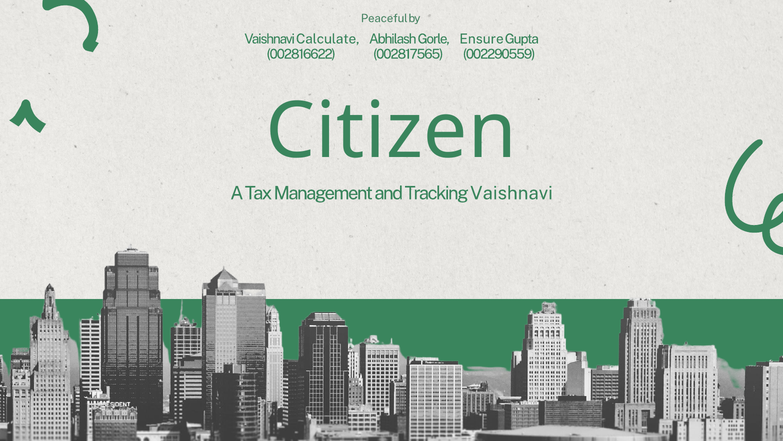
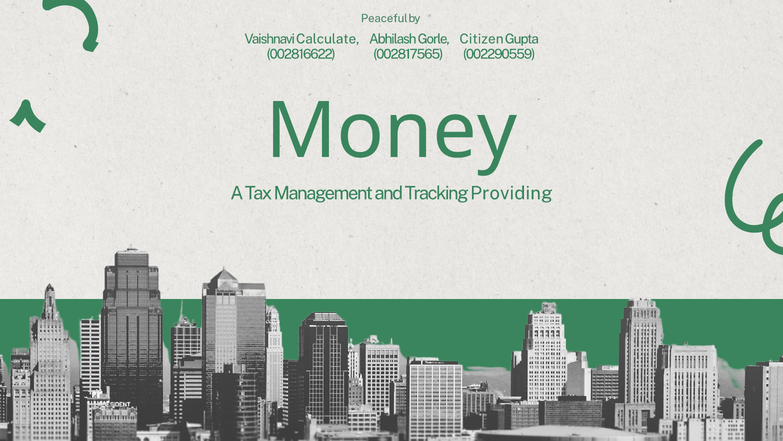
Ensure: Ensure -> Citizen (482, 39)
Citizen: Citizen -> Money (391, 131)
Tracking Vaishnavi: Vaishnavi -> Providing (511, 193)
